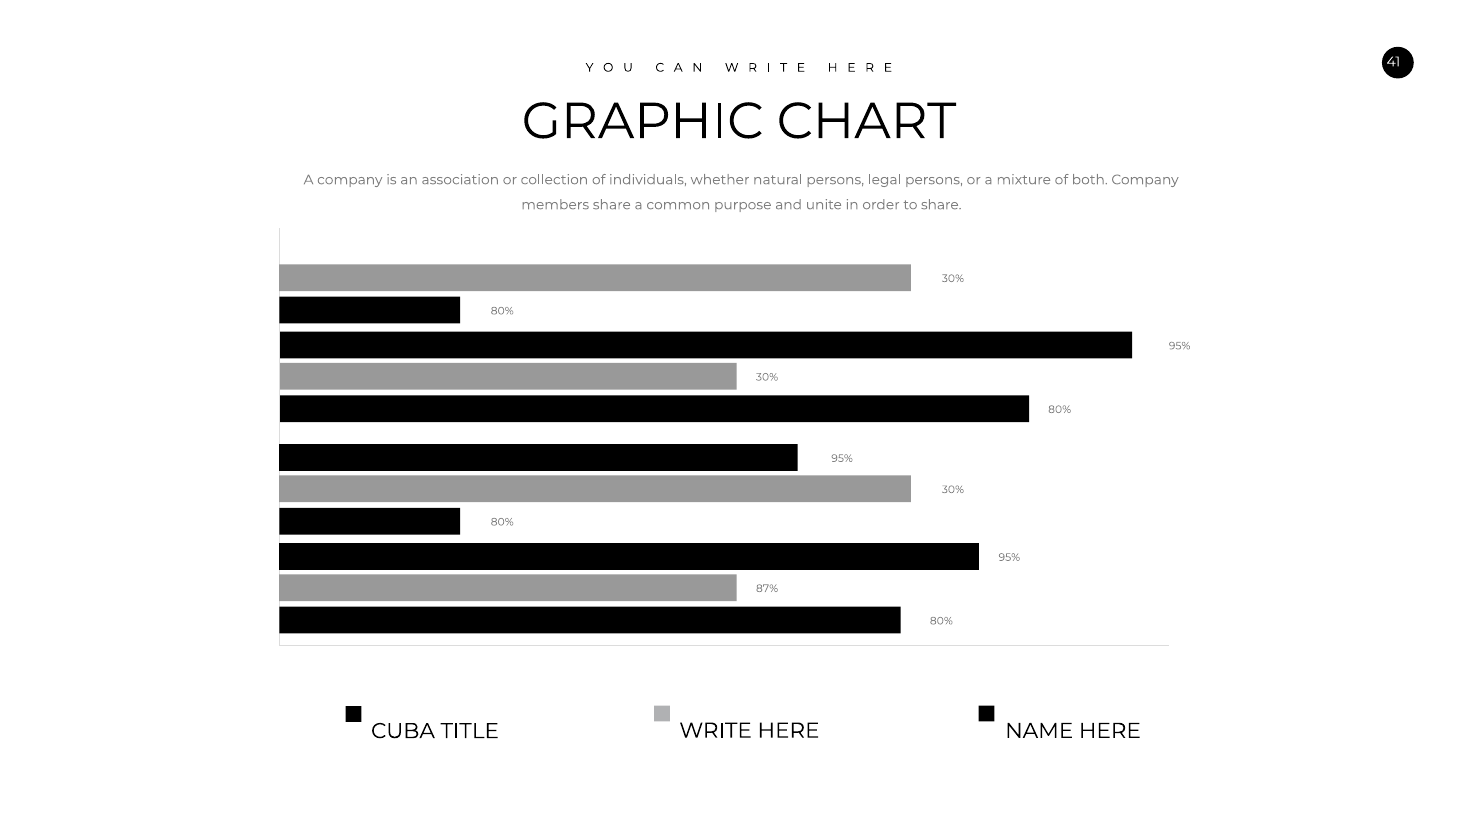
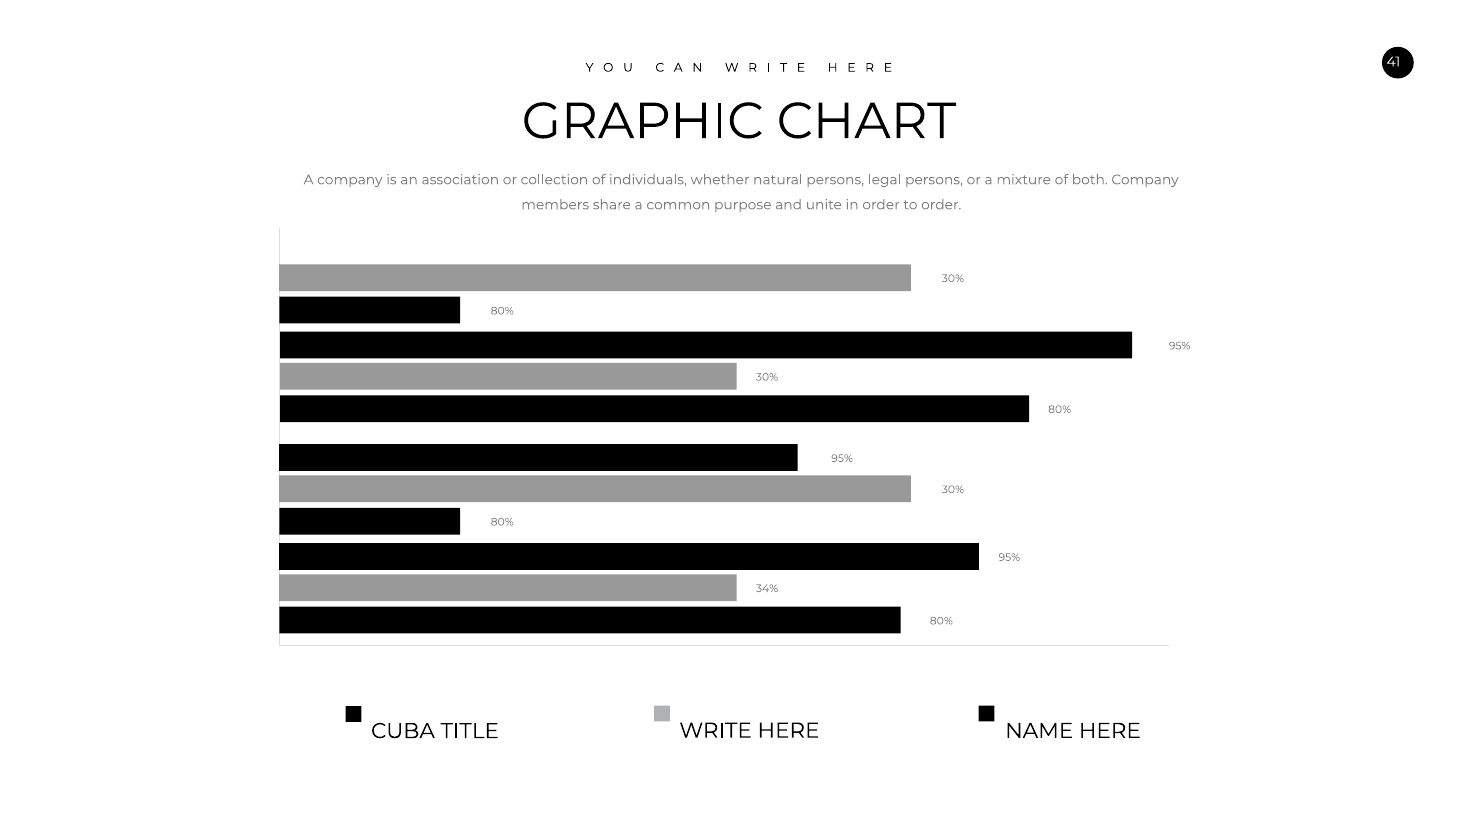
to share: share -> order (941, 205)
87%: 87% -> 34% (767, 588)
